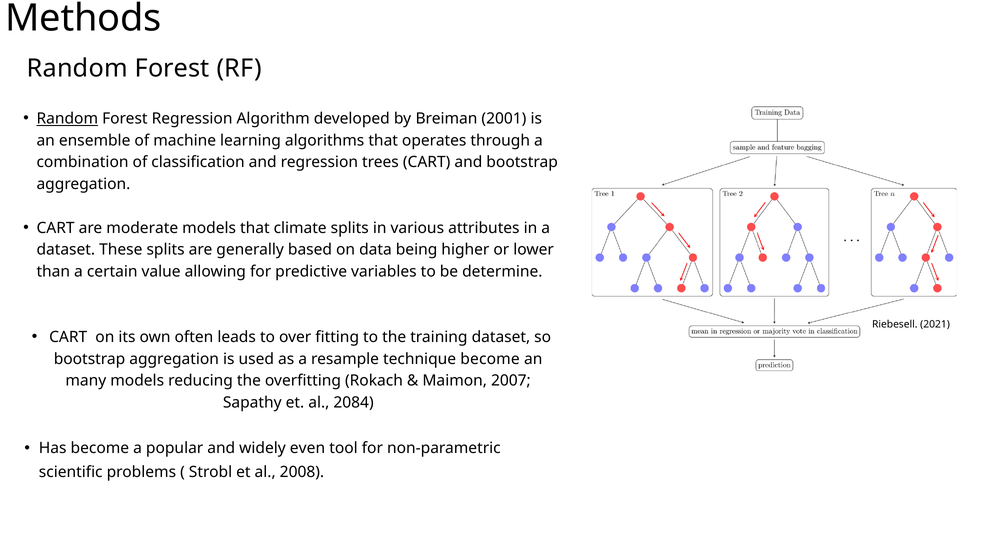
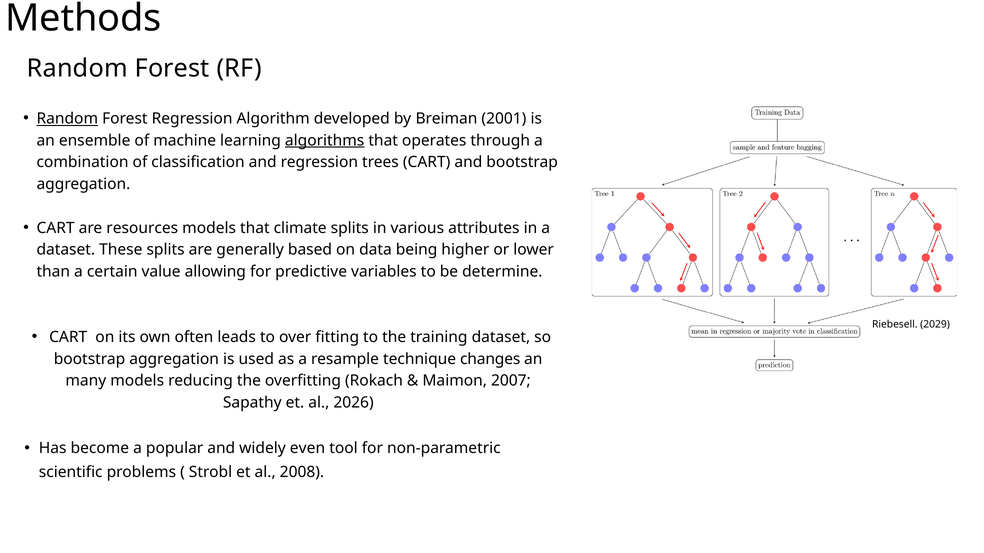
algorithms underline: none -> present (325, 141)
moderate: moderate -> resources (142, 228)
2021: 2021 -> 2029 (935, 324)
technique become: become -> changes (490, 359)
2084: 2084 -> 2026 (354, 403)
